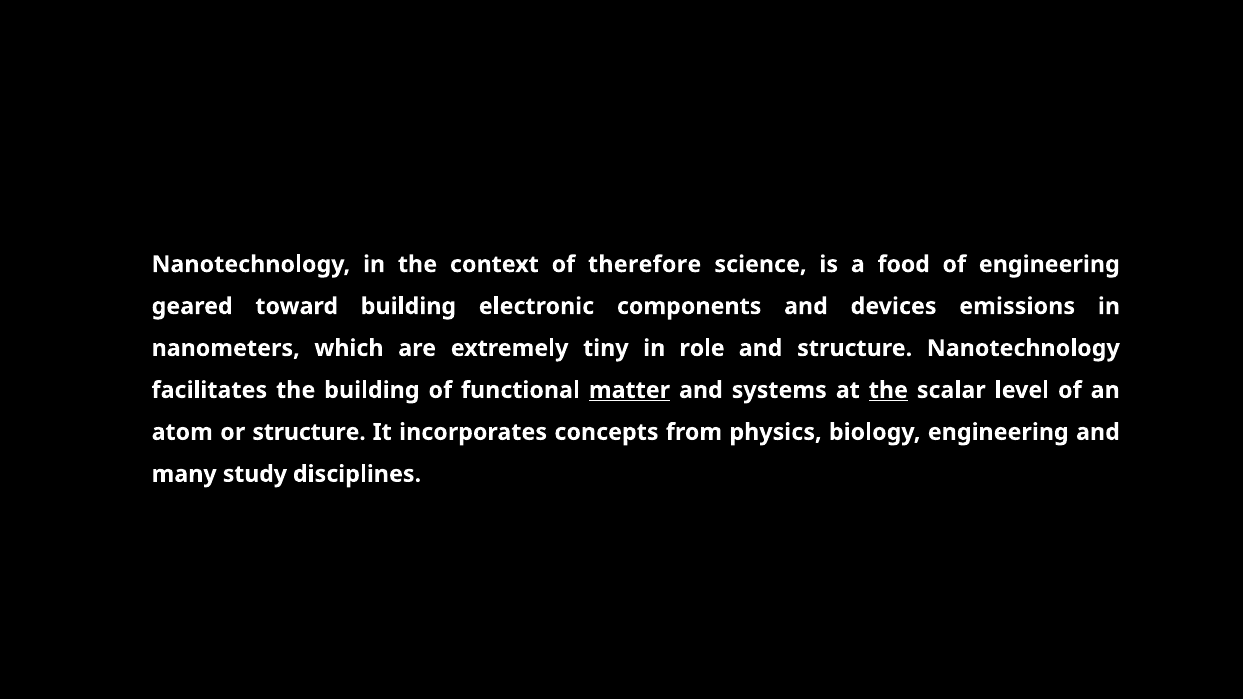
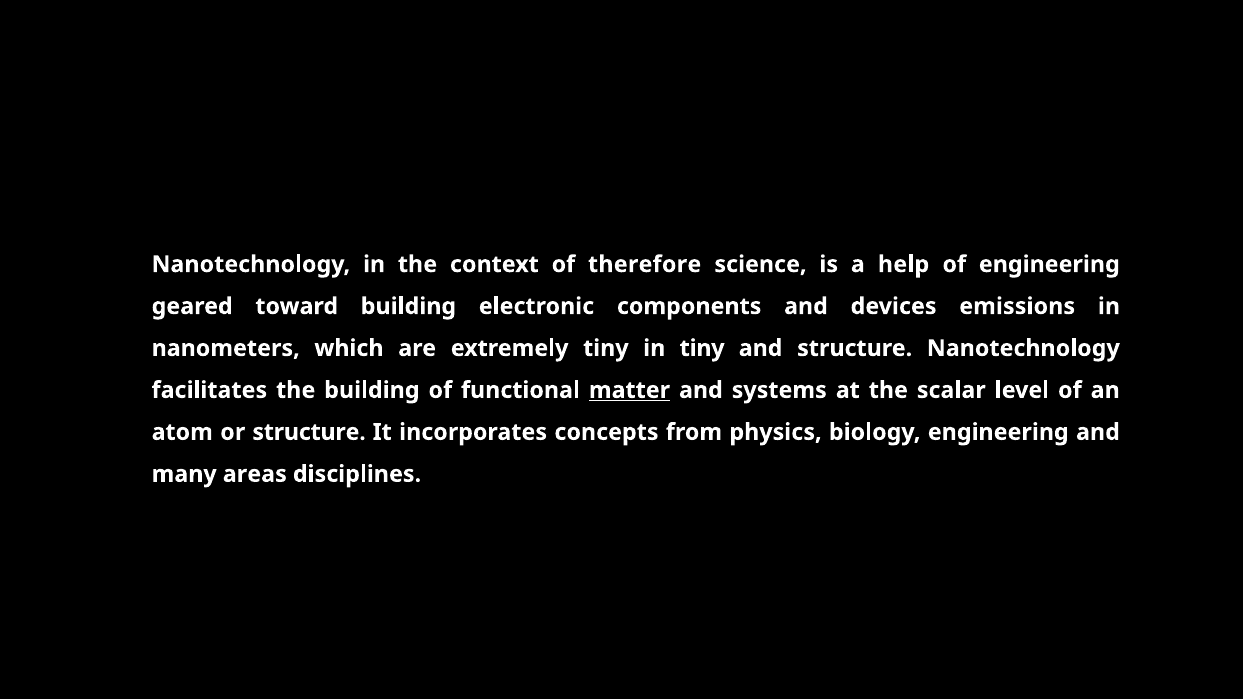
food: food -> help (904, 264)
in role: role -> tiny (702, 348)
the underline: present -> none (888, 390)
study: study -> areas (255, 474)
